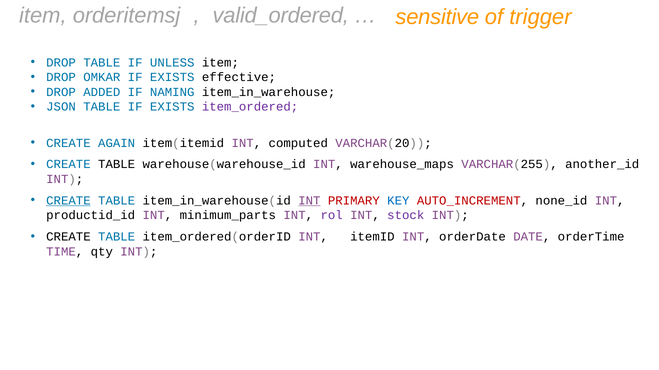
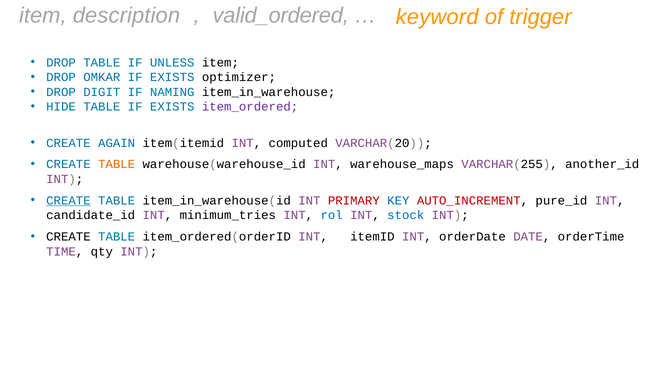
orderitemsj: orderitemsj -> description (126, 16)
sensitive: sensitive -> keyword (437, 17)
effective: effective -> optimizer (239, 77)
ADDED: ADDED -> DIGIT (102, 92)
JSON: JSON -> HIDE (61, 107)
TABLE colour: black -> orange (117, 165)
INT underline: present -> none (309, 201)
none_id: none_id -> pure_id (561, 201)
productid_id: productid_id -> candidate_id (91, 216)
minimum_parts: minimum_parts -> minimum_tries (228, 216)
rol colour: purple -> blue (332, 216)
stock colour: purple -> blue (406, 216)
